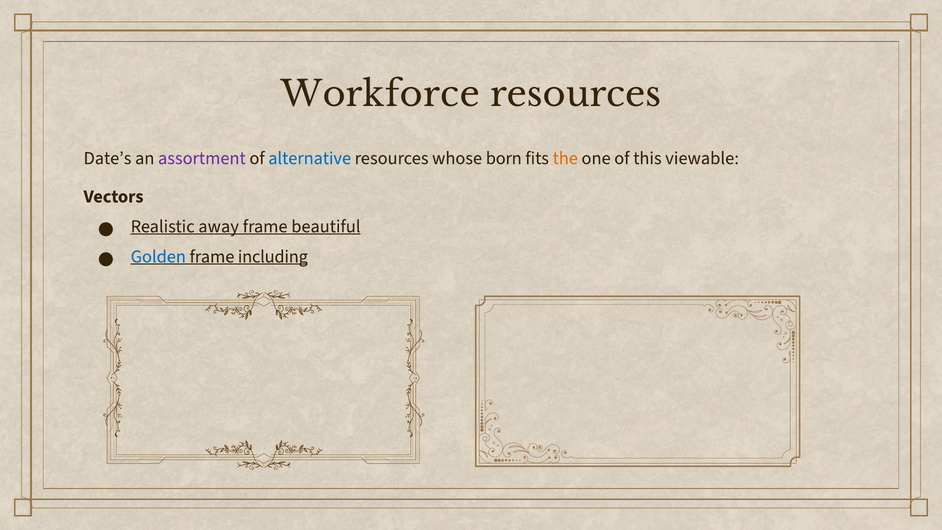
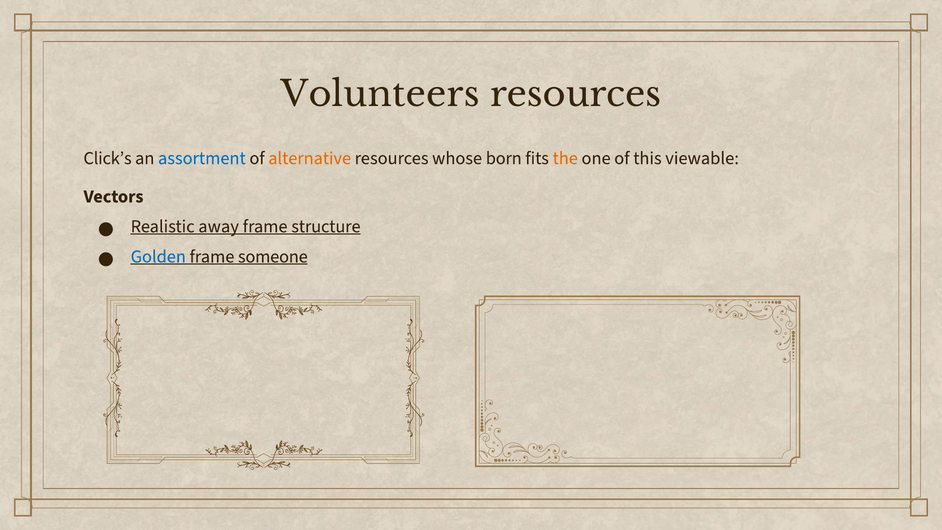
Workforce: Workforce -> Volunteers (380, 95)
Date’s: Date’s -> Click’s (108, 158)
assortment colour: purple -> blue (202, 158)
alternative colour: blue -> orange (310, 158)
beautiful: beautiful -> structure (326, 226)
including: including -> someone (273, 256)
